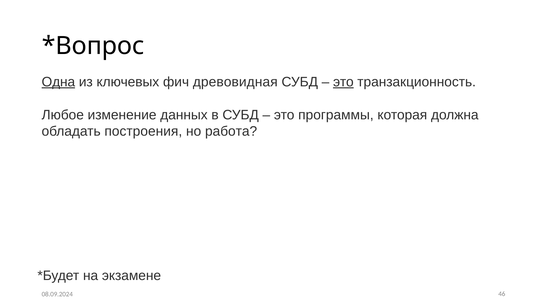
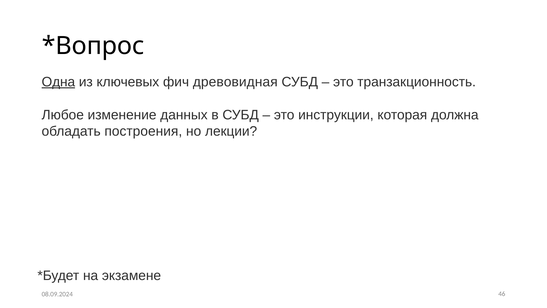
это underline: present -> none (343, 82)
программы: программы -> инструкции (336, 115)
работа: работа -> лекции (231, 131)
